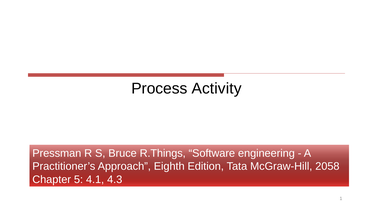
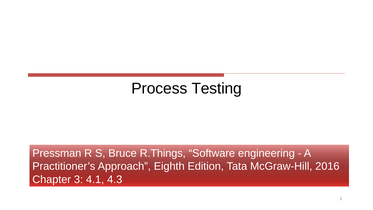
Activity: Activity -> Testing (217, 89)
2058: 2058 -> 2016 (327, 166)
5: 5 -> 3 (79, 179)
